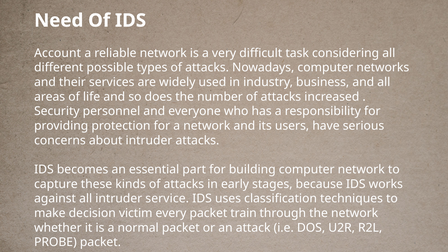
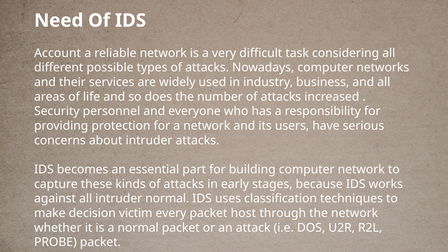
intruder service: service -> normal (167, 199)
train: train -> host (243, 213)
